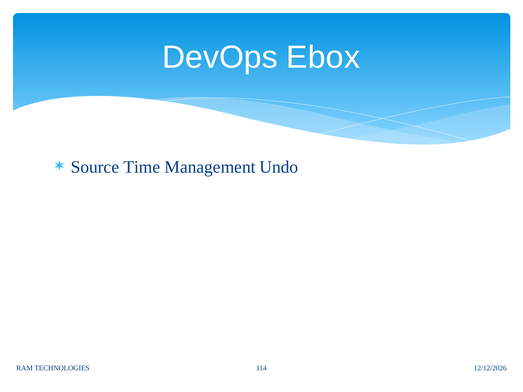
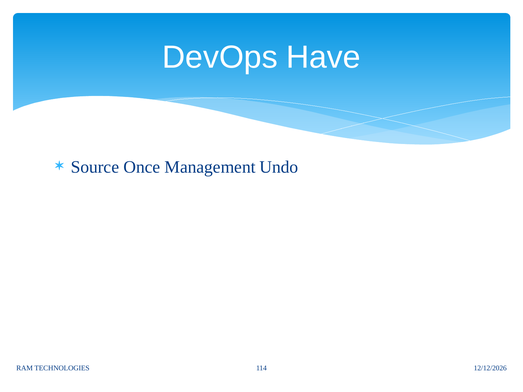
Ebox: Ebox -> Have (323, 57)
Time: Time -> Once (142, 167)
